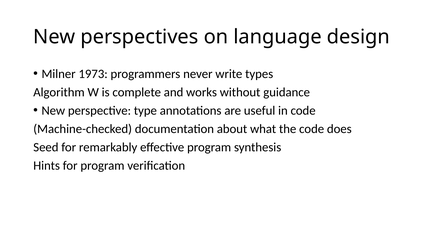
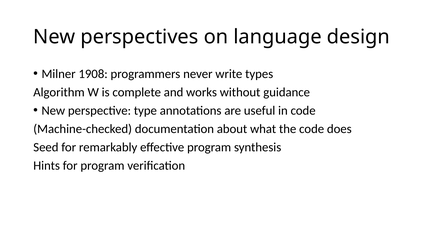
1973: 1973 -> 1908 (93, 74)
